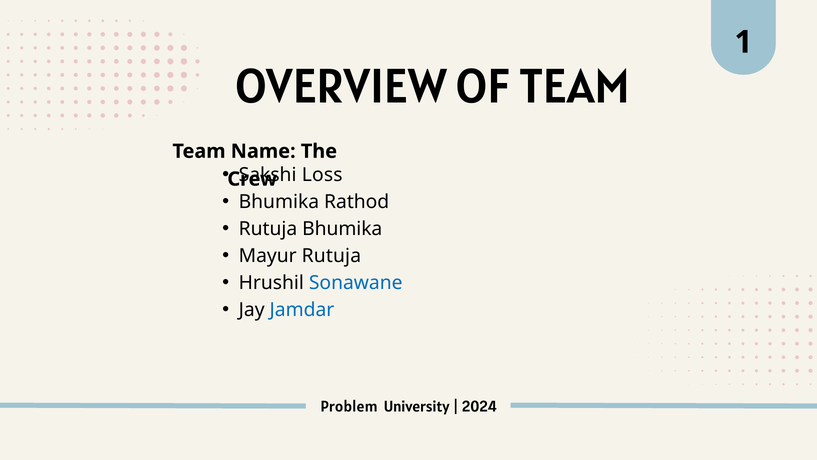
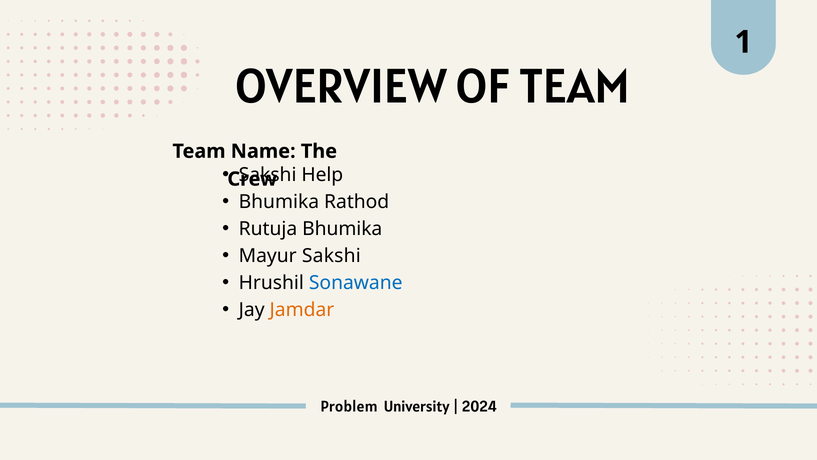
Loss: Loss -> Help (322, 175)
Mayur Rutuja: Rutuja -> Sakshi (331, 256)
Jamdar colour: blue -> orange (302, 310)
